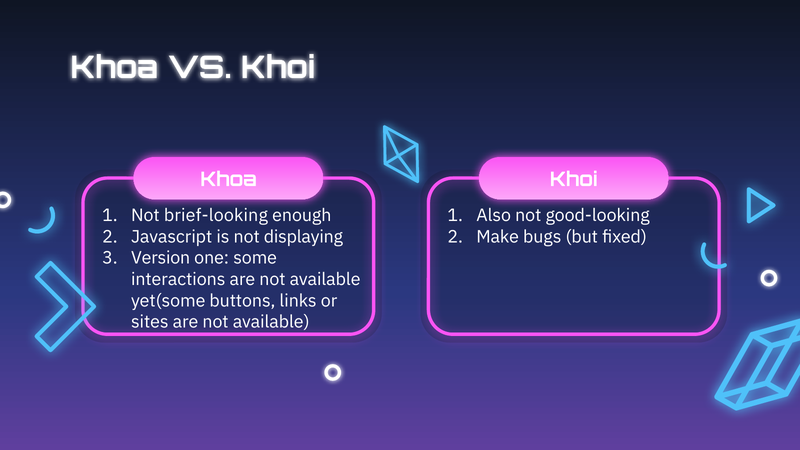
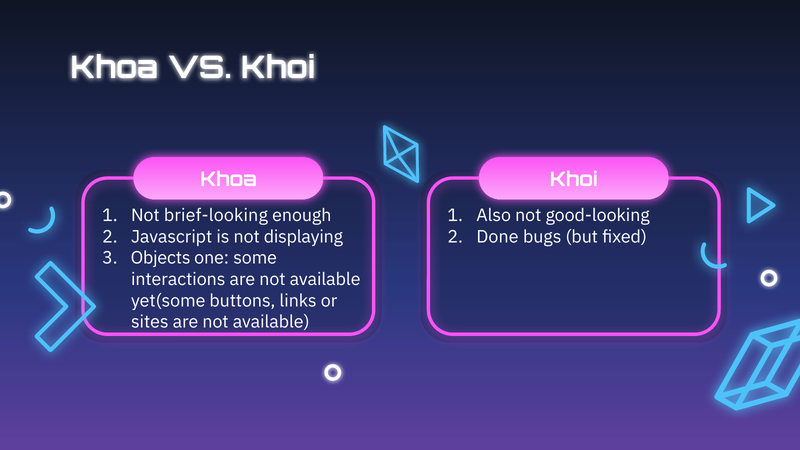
Make: Make -> Done (498, 237)
Version: Version -> Objects (161, 258)
